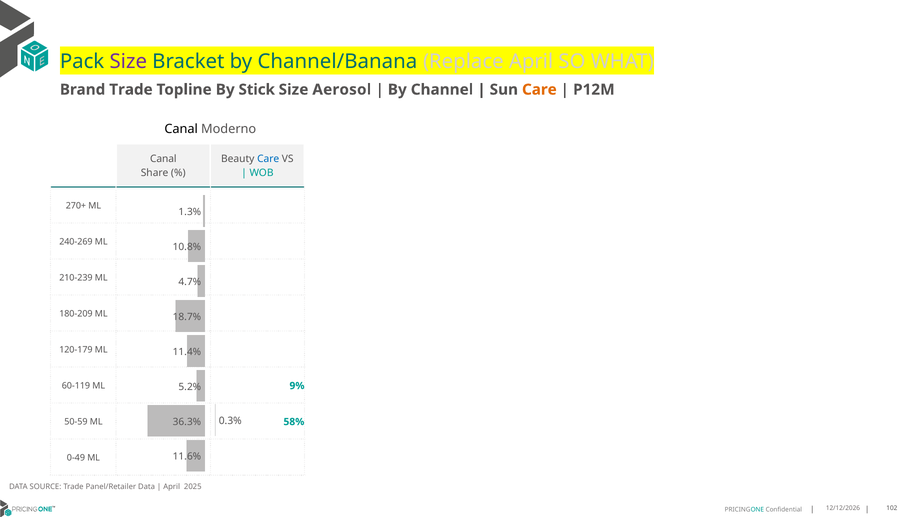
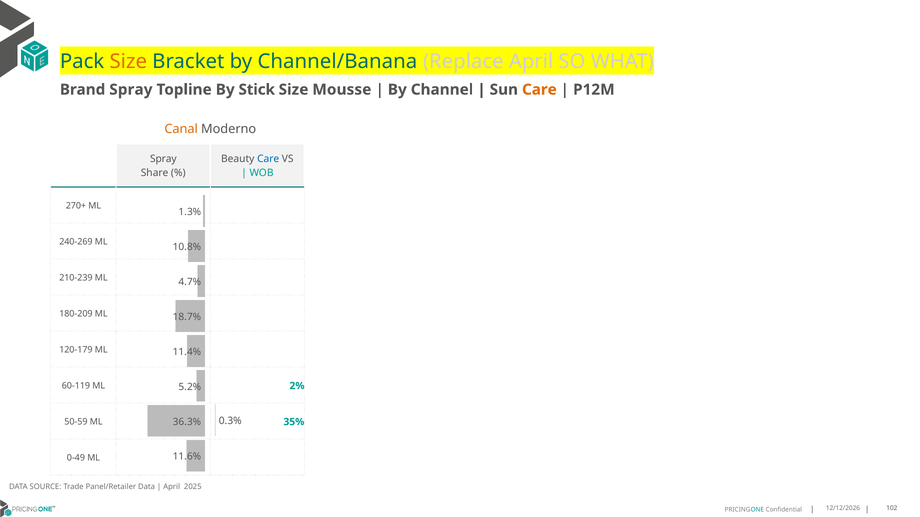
Size colour: purple -> orange (128, 62)
Brand Trade: Trade -> Spray (131, 90)
Aerosol: Aerosol -> Mousse (342, 90)
Canal colour: black -> orange (181, 129)
Canal: Canal -> Spray (163, 159)
9%: 9% -> 2% (297, 386)
58%: 58% -> 35% (294, 422)
